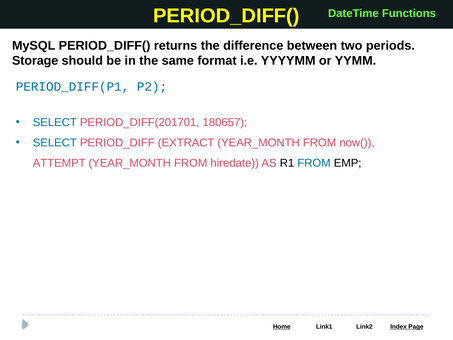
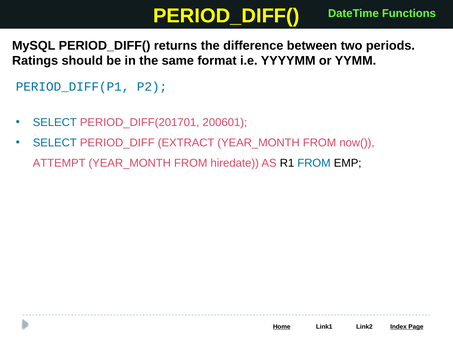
Storage: Storage -> Ratings (35, 61)
180657: 180657 -> 200601 (225, 122)
